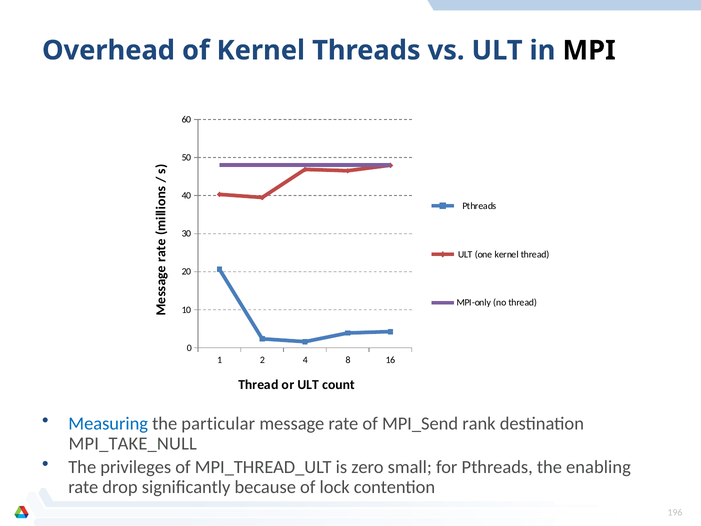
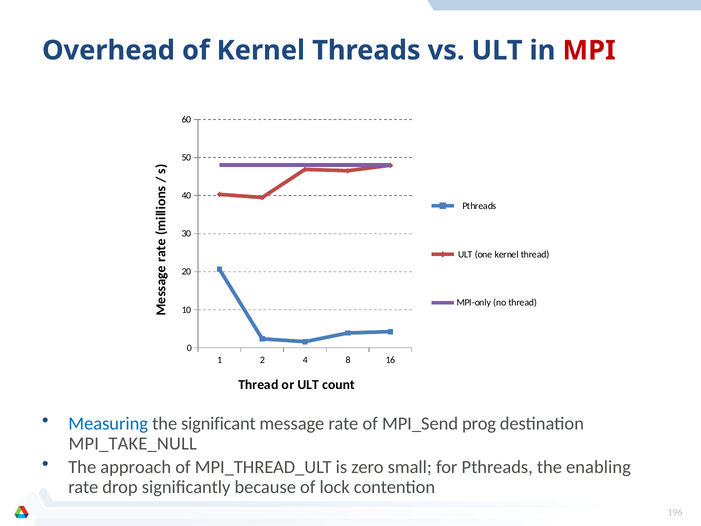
MPI colour: black -> red (589, 50)
particular: particular -> significant (218, 423)
rank: rank -> prog (479, 423)
privileges: privileges -> approach (136, 467)
